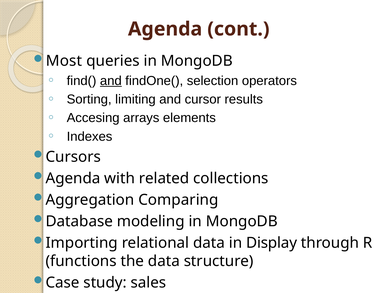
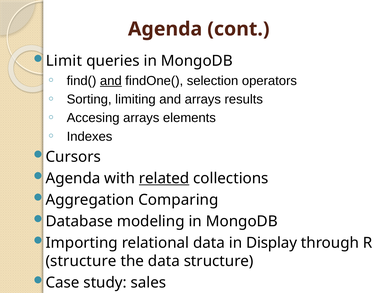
Most: Most -> Limit (64, 61)
and cursor: cursor -> arrays (203, 99)
related underline: none -> present (164, 179)
functions: functions -> structure (81, 261)
